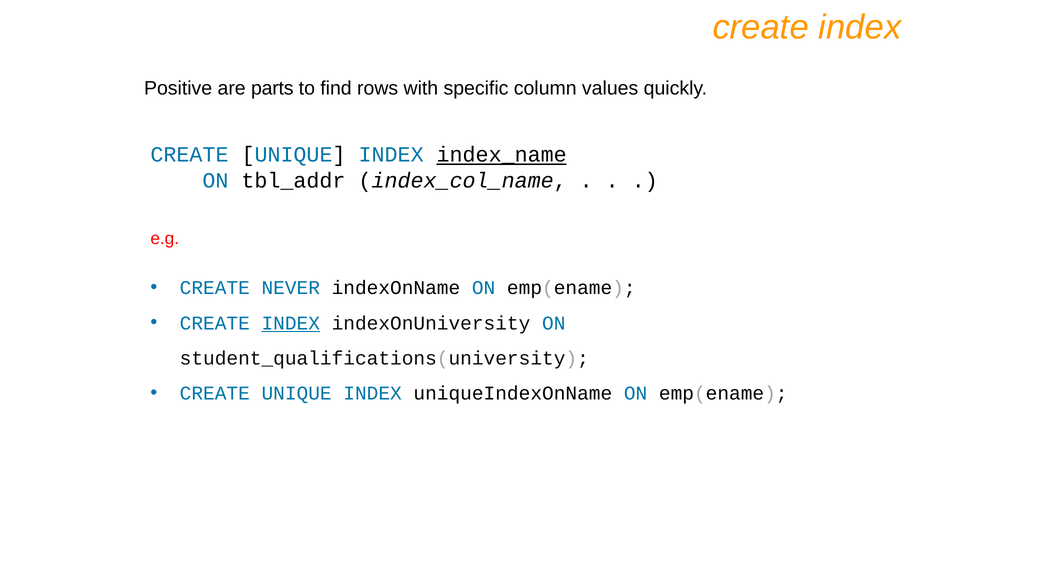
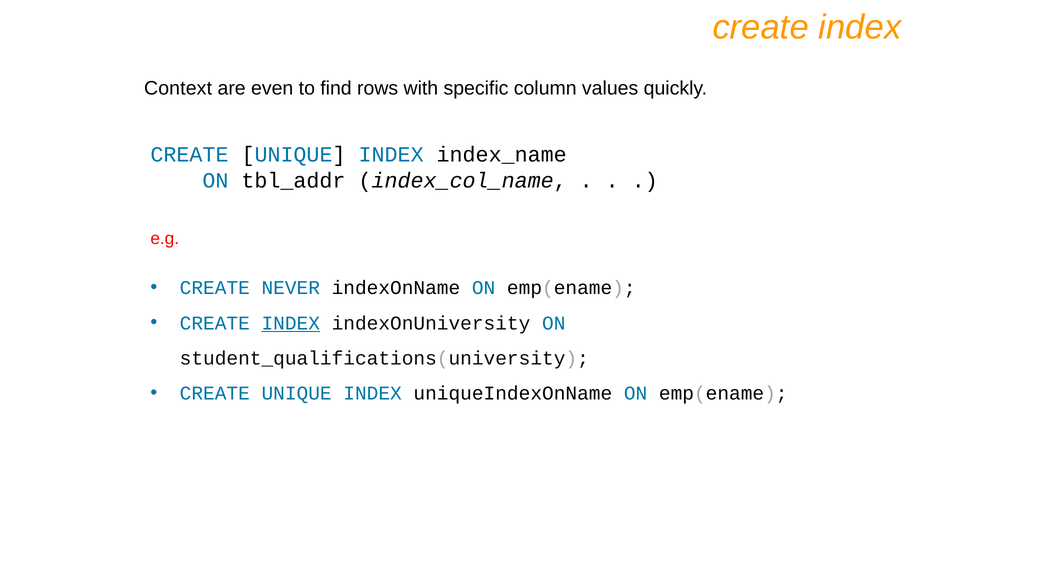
Positive: Positive -> Context (178, 88)
parts: parts -> even (272, 88)
index_name underline: present -> none (502, 155)
